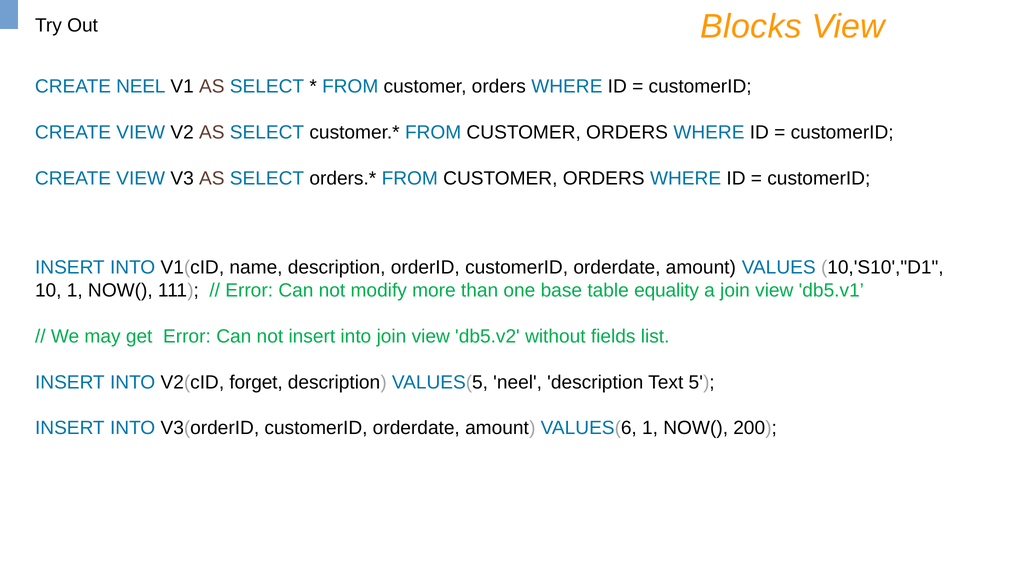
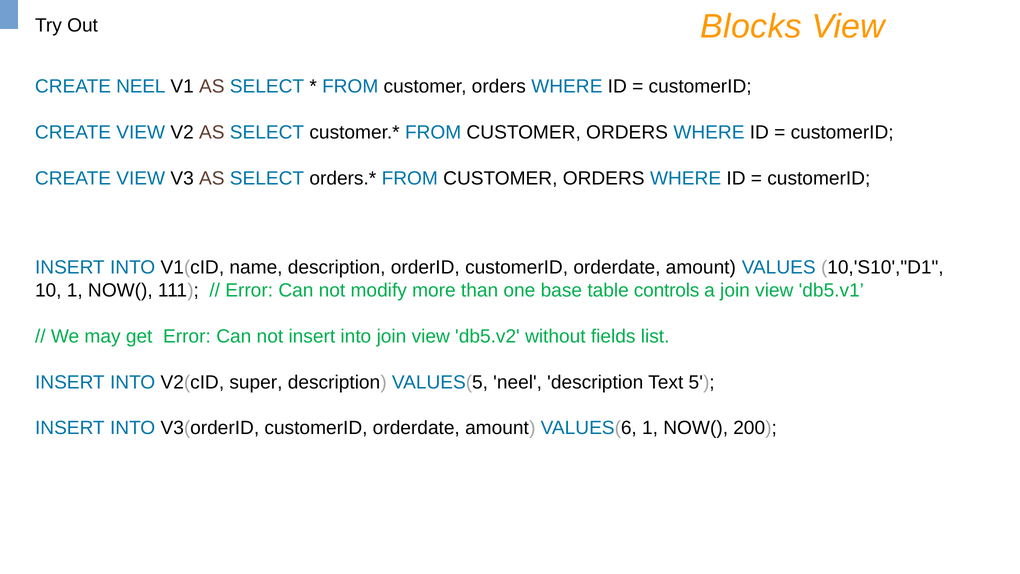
equality: equality -> controls (667, 290)
forget: forget -> super (256, 382)
